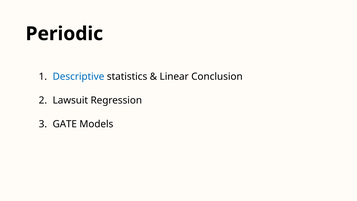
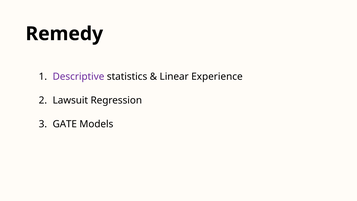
Periodic: Periodic -> Remedy (64, 34)
Descriptive colour: blue -> purple (78, 76)
Conclusion: Conclusion -> Experience (217, 76)
